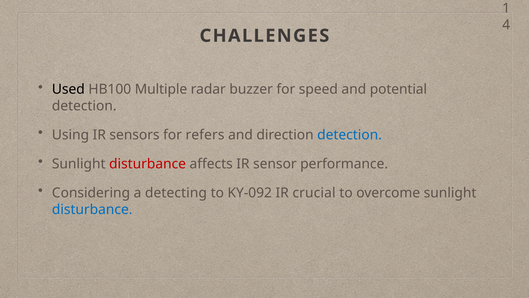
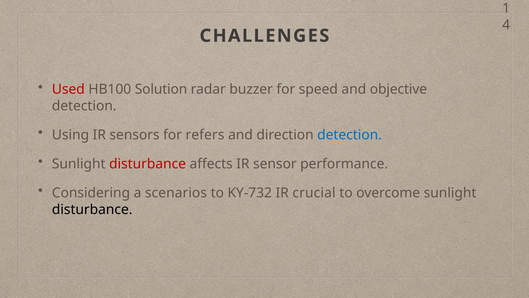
Used colour: black -> red (68, 89)
Multiple: Multiple -> Solution (161, 89)
potential: potential -> objective (398, 89)
detecting: detecting -> scenarios (176, 193)
KY-092: KY-092 -> KY-732 (250, 193)
disturbance colour: blue -> black (92, 209)
